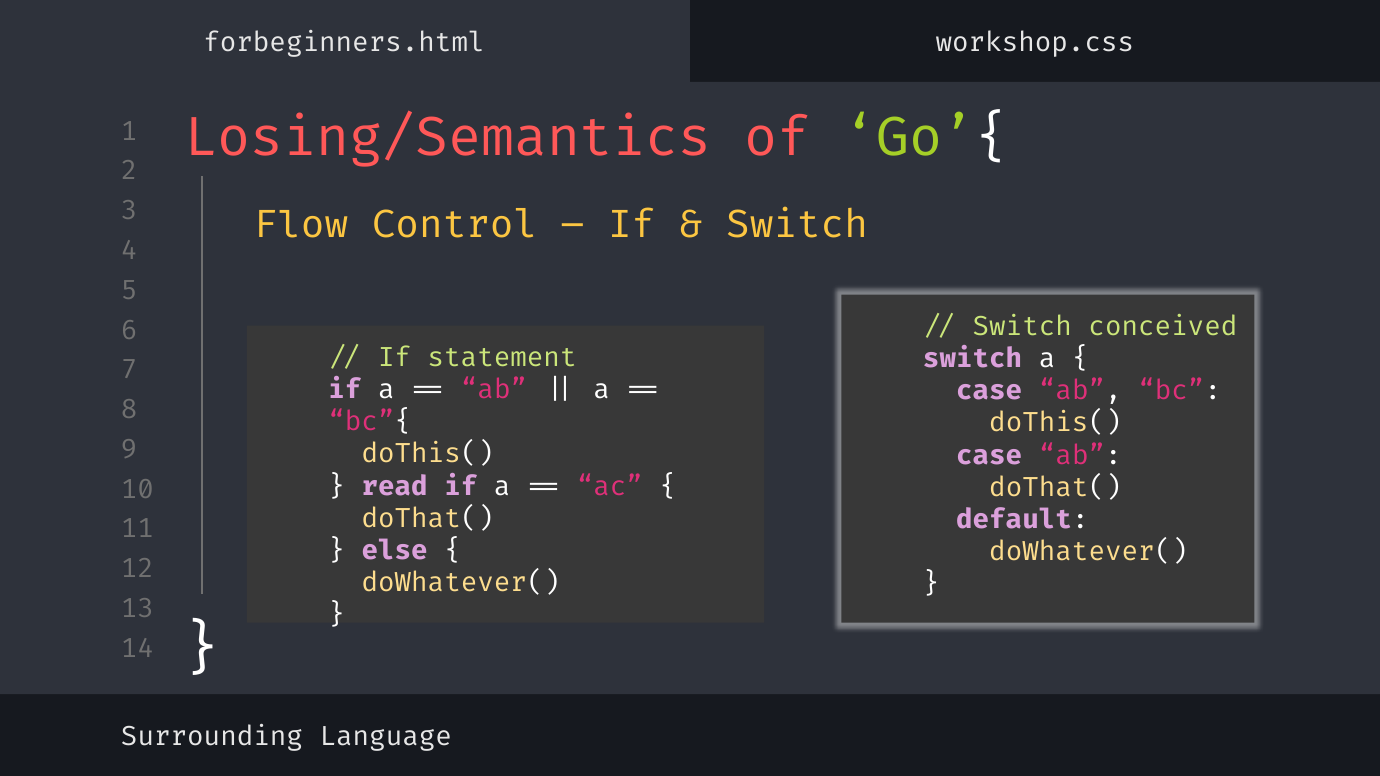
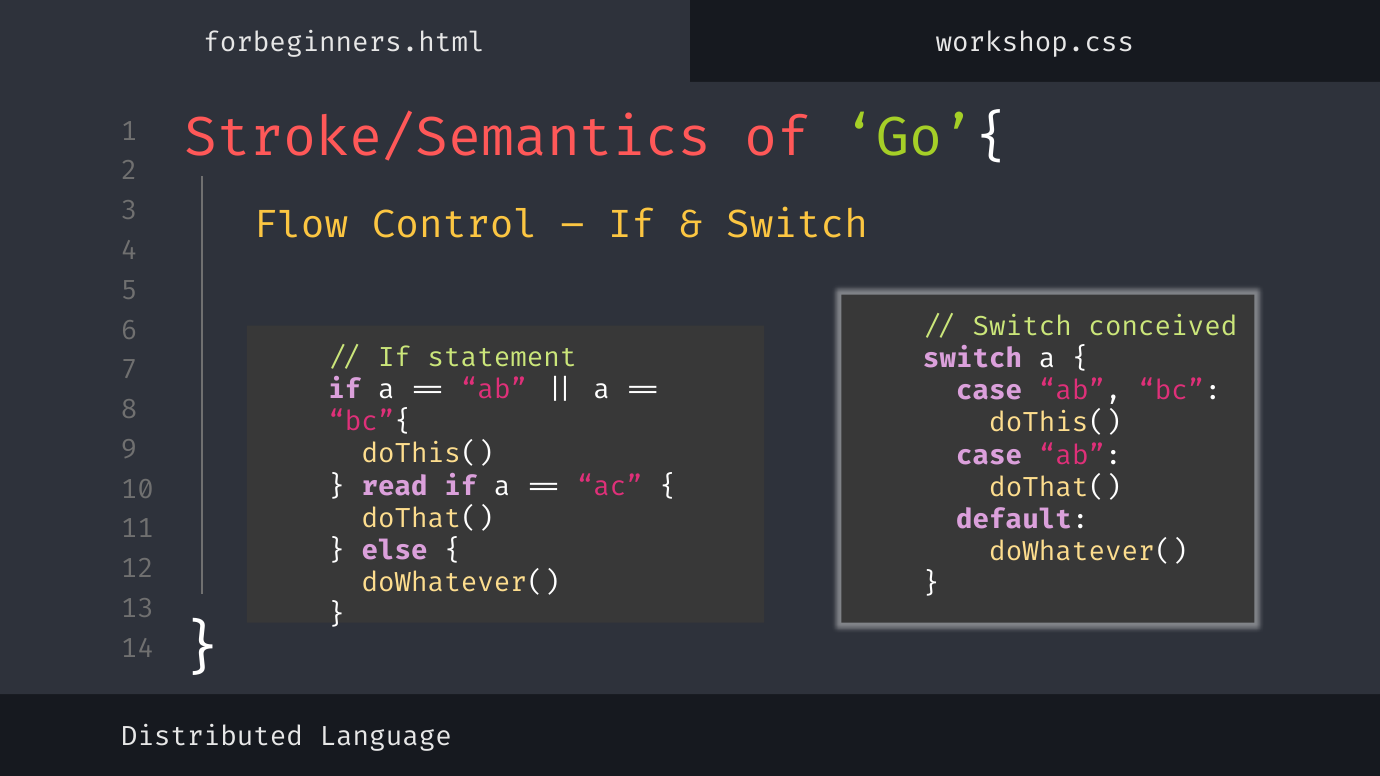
Losing/Semantics: Losing/Semantics -> Stroke/Semantics (448, 138)
Surrounding: Surrounding -> Distributed (212, 737)
